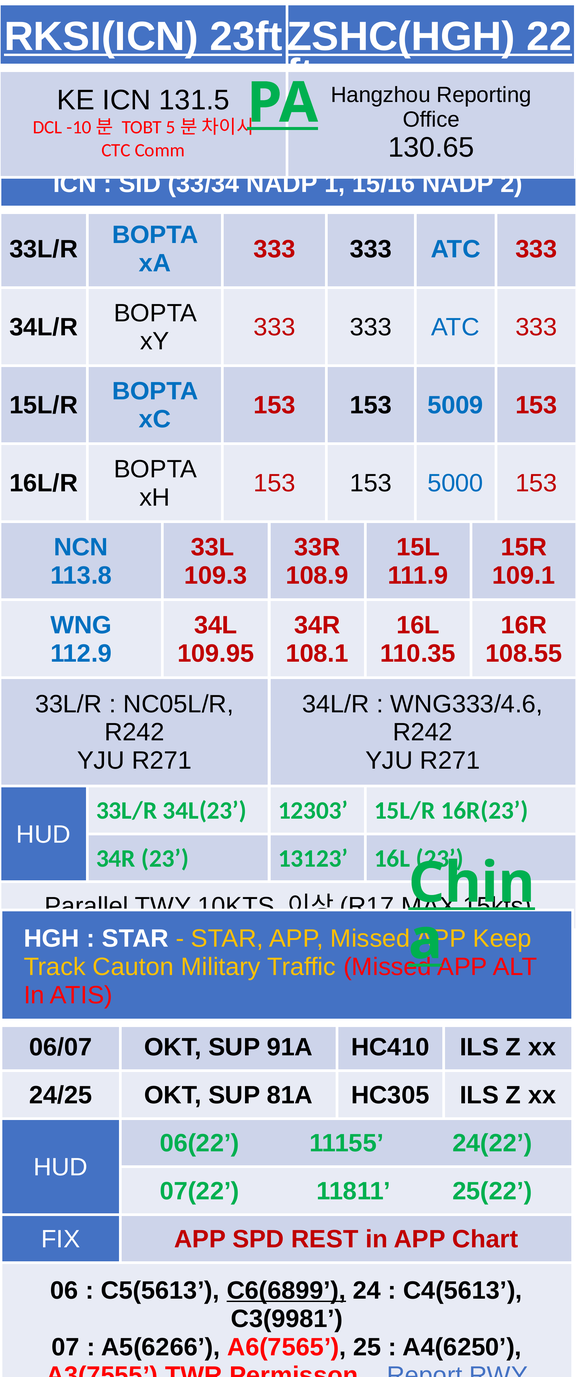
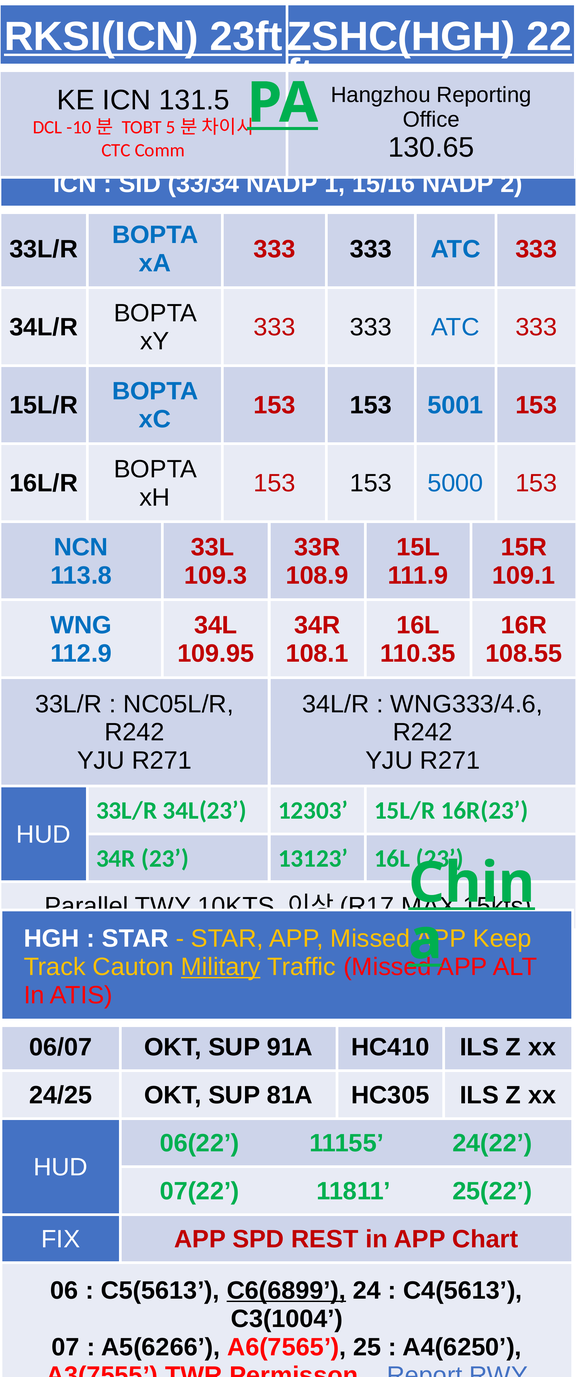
5009: 5009 -> 5001 (455, 406)
Military underline: none -> present (221, 968)
C3(9981: C3(9981 -> C3(1004 (287, 1320)
